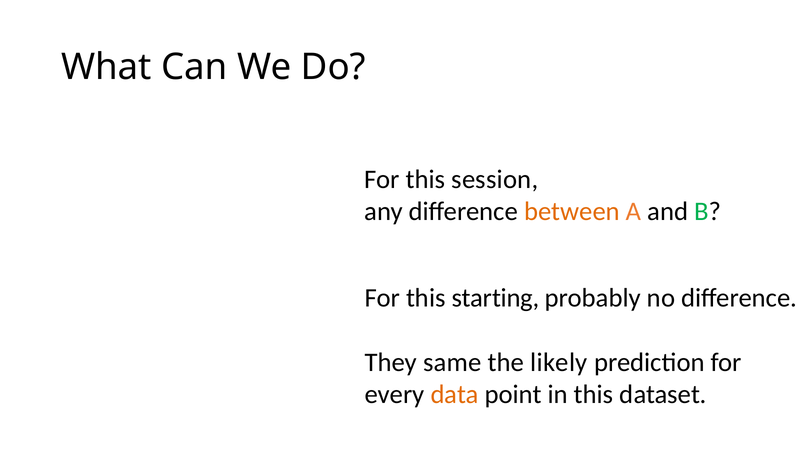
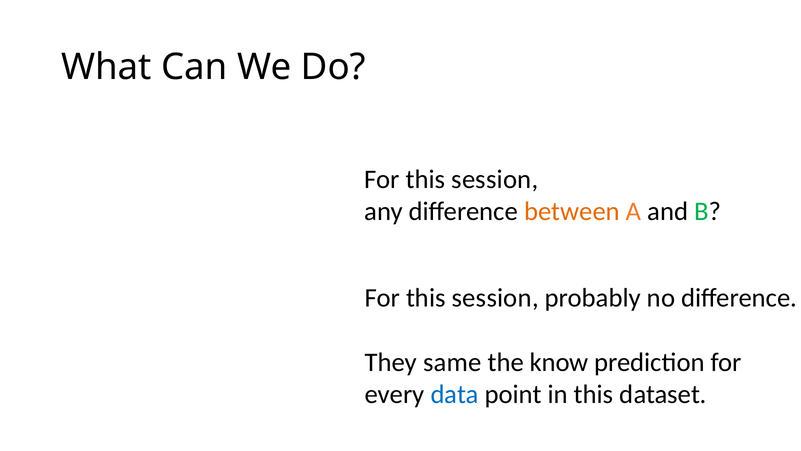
starting: starting -> session (495, 298)
likely: likely -> know (559, 362)
data colour: orange -> blue (455, 394)
